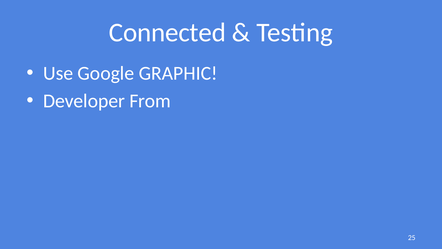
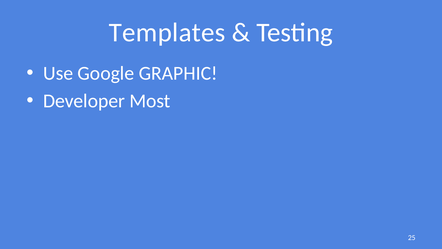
Connected: Connected -> Templates (167, 33)
From: From -> Most (150, 101)
